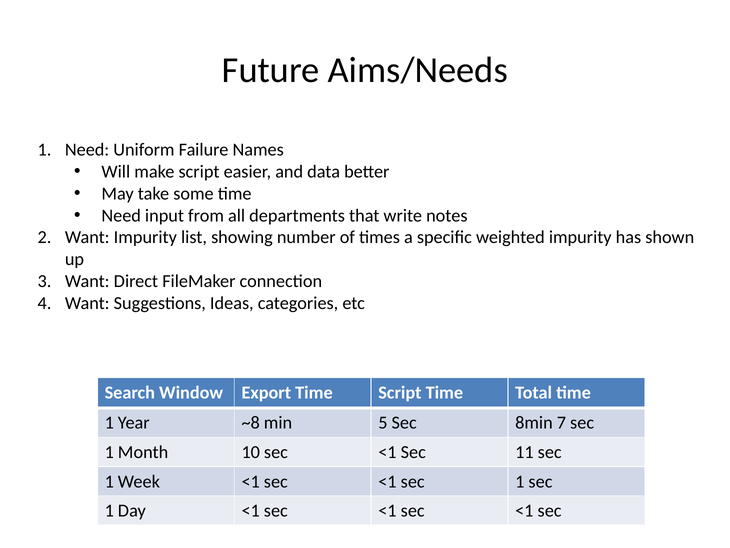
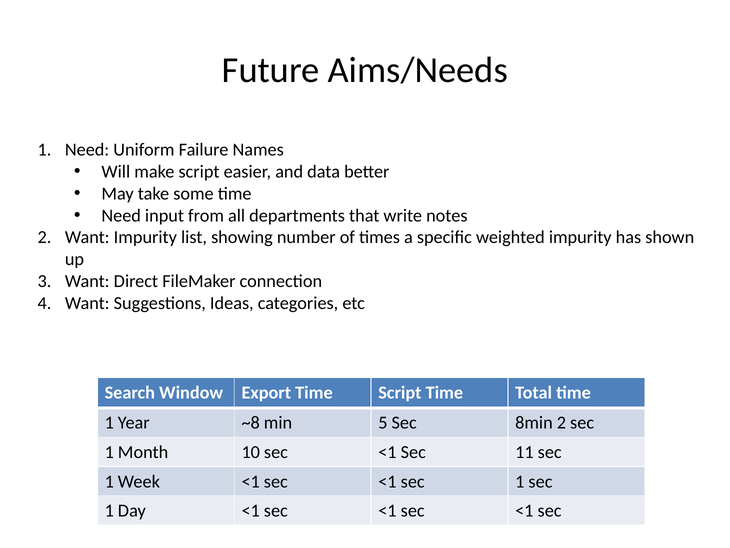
8min 7: 7 -> 2 (561, 423)
